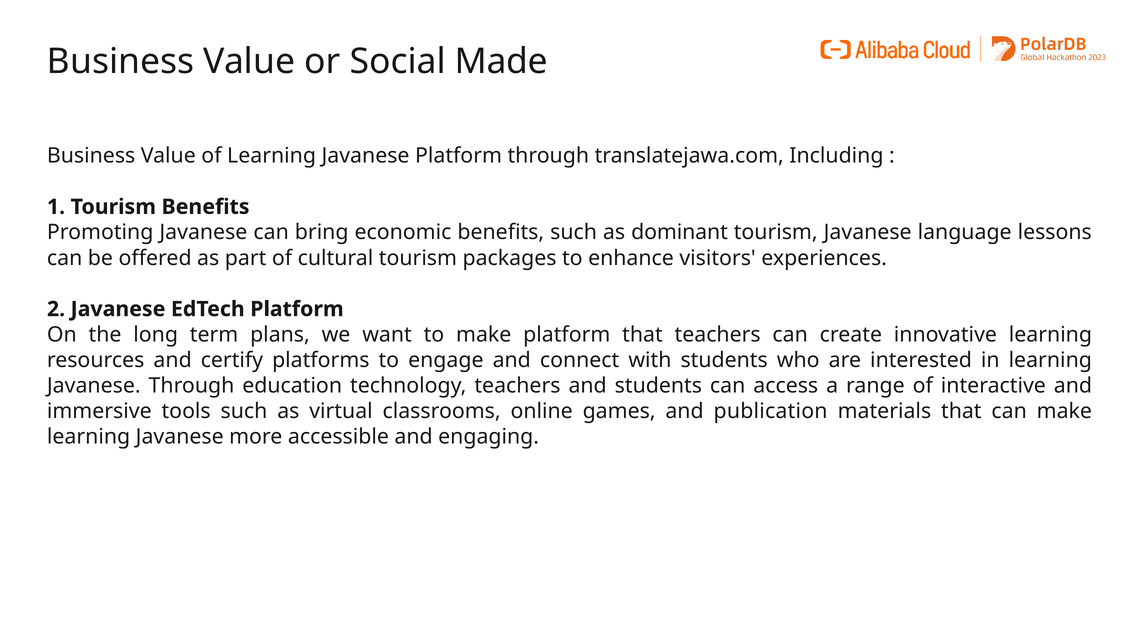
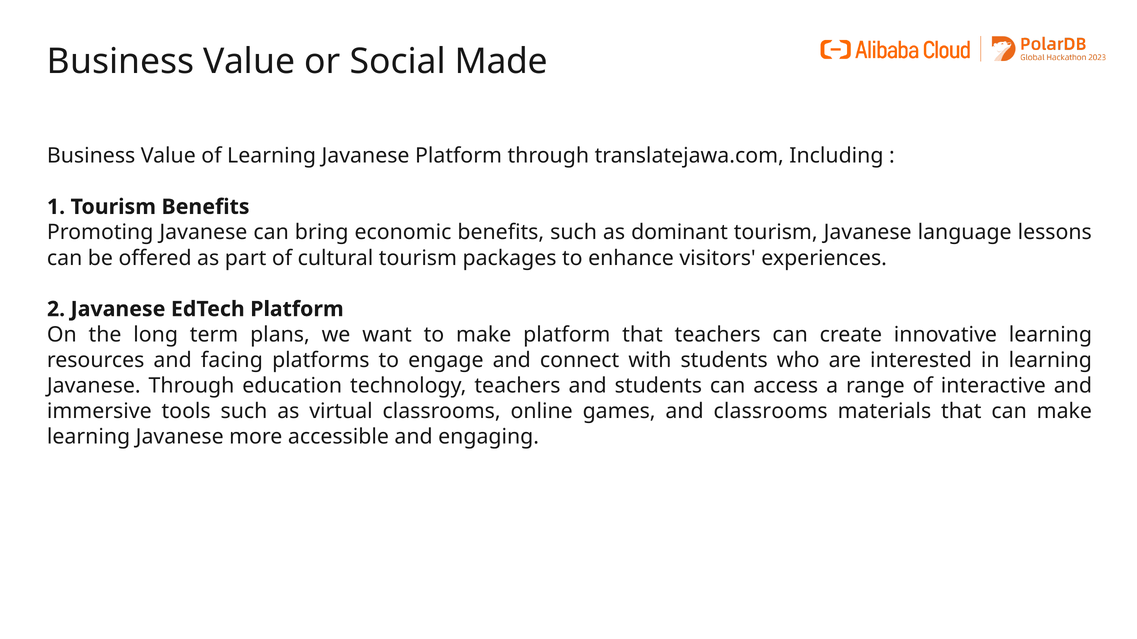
certify: certify -> facing (232, 361)
and publication: publication -> classrooms (771, 412)
